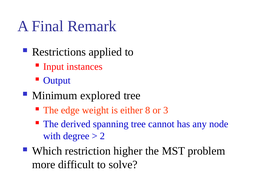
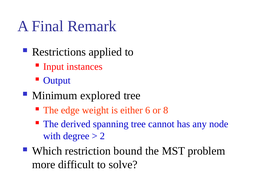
8: 8 -> 6 (148, 110)
3: 3 -> 8 (166, 110)
higher: higher -> bound (128, 151)
